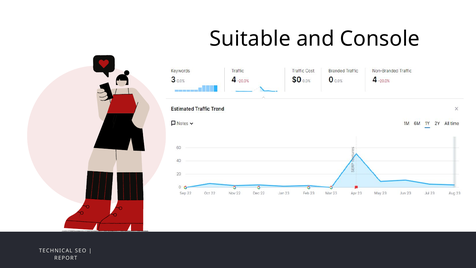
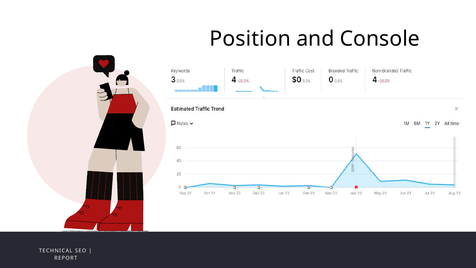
Suitable: Suitable -> Position (250, 39)
